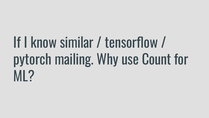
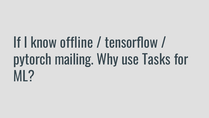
similar: similar -> offline (77, 43)
Count: Count -> Tasks (156, 60)
